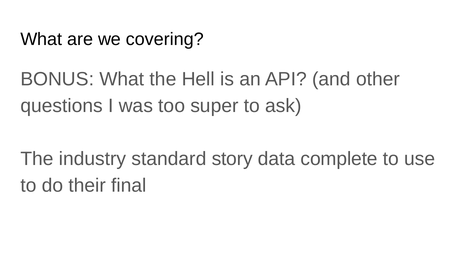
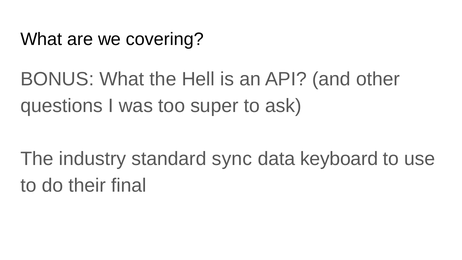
story: story -> sync (232, 159)
complete: complete -> keyboard (339, 159)
